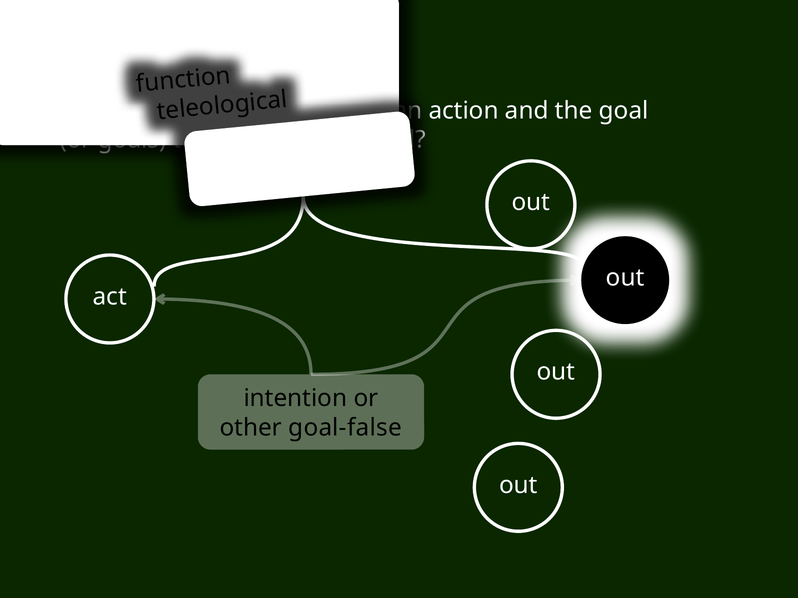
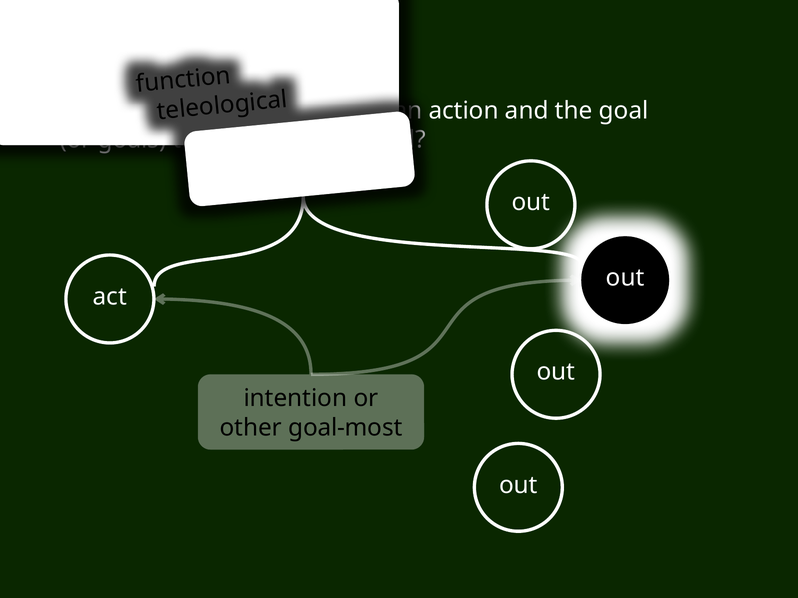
goal-false: goal-false -> goal-most (345, 428)
